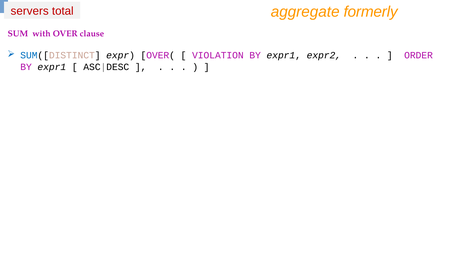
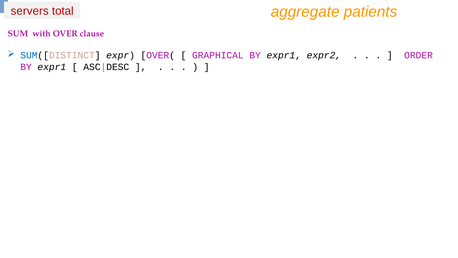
formerly: formerly -> patients (371, 12)
VIOLATION: VIOLATION -> GRAPHICAL (218, 55)
